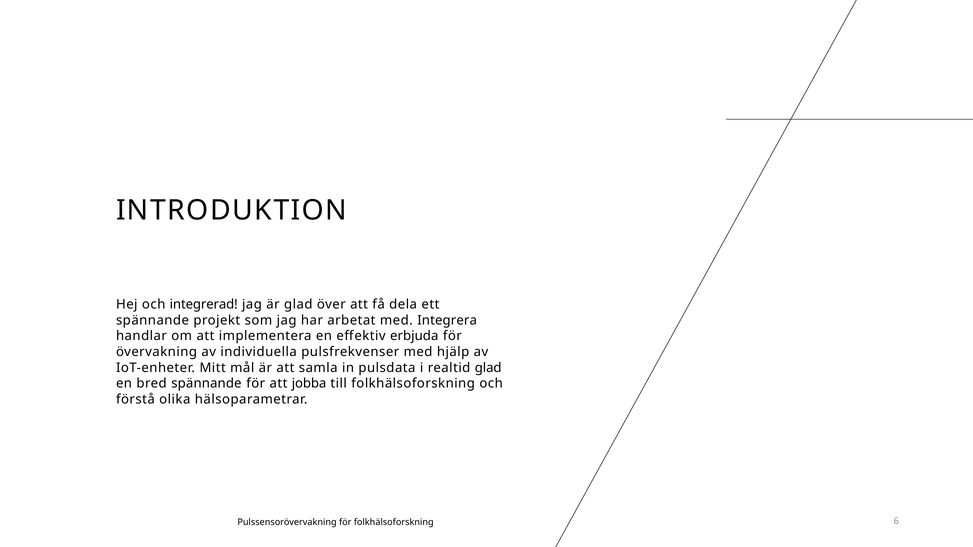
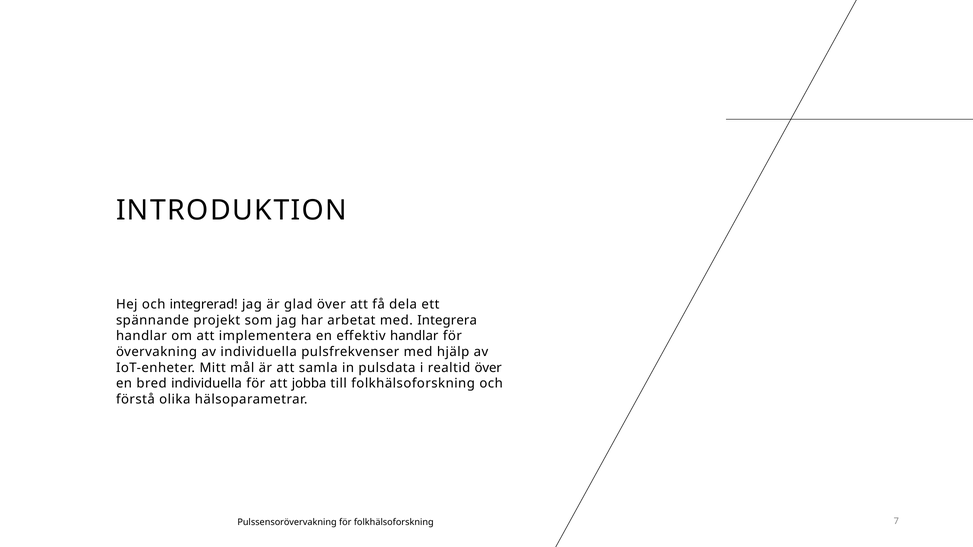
effektiv erbjuda: erbjuda -> handlar (414, 336)
realtid glad: glad -> över (488, 368)
bred spännande: spännande -> individuella (207, 384)
6: 6 -> 7 (896, 522)
